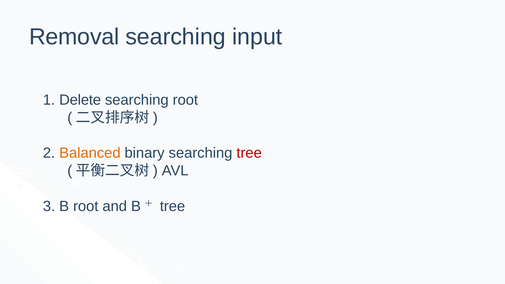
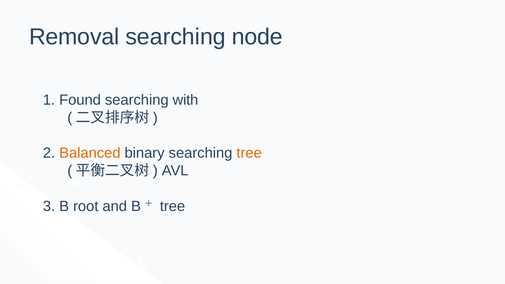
input: input -> node (257, 37)
Delete: Delete -> Found (80, 100)
searching root: root -> with (185, 100)
tree colour: red -> orange (249, 153)
